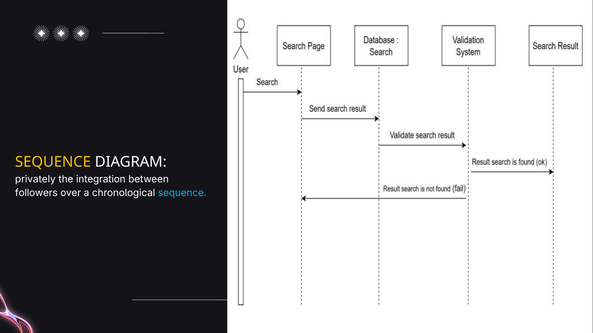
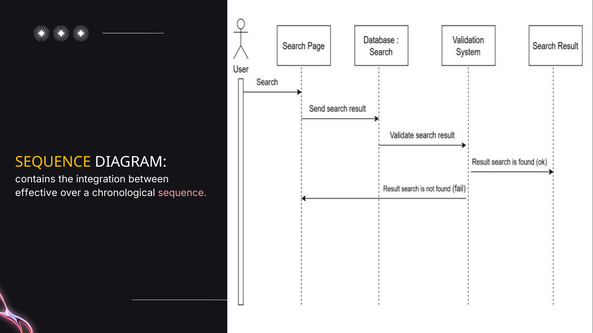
privately: privately -> contains (35, 180)
followers: followers -> effective (36, 193)
sequence colour: light blue -> pink (182, 193)
